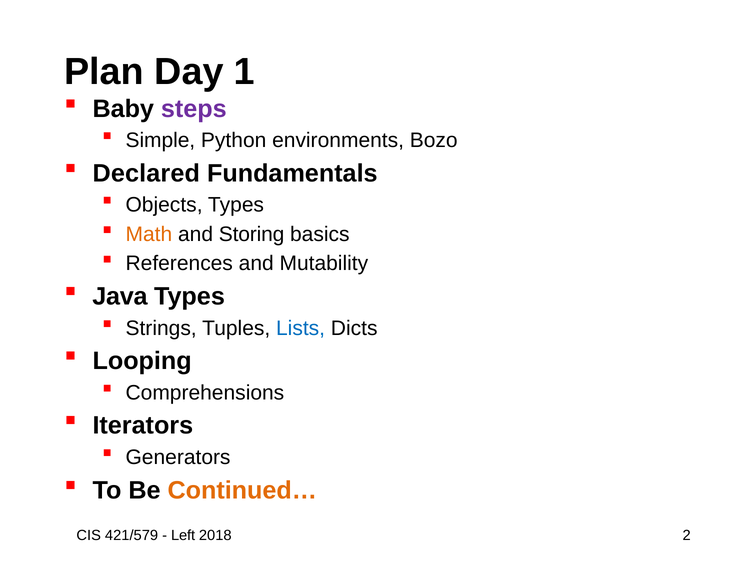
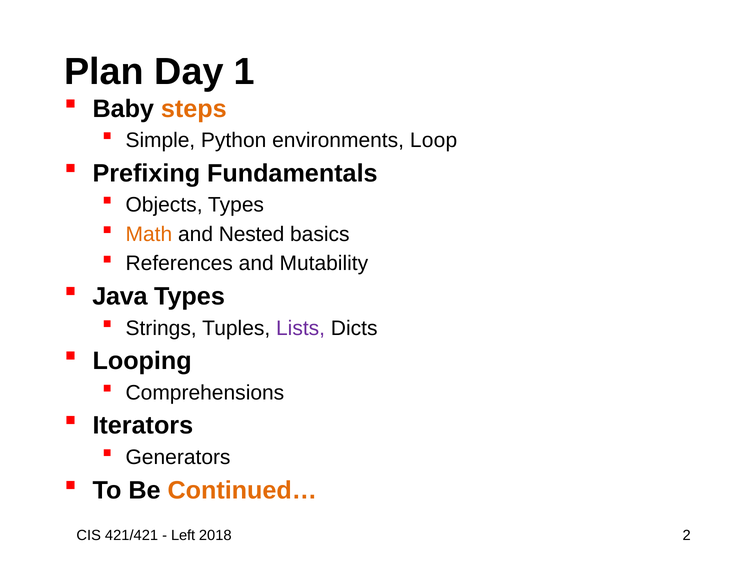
steps colour: purple -> orange (194, 109)
Bozo: Bozo -> Loop (434, 140)
Declared: Declared -> Prefixing (146, 173)
Storing: Storing -> Nested (252, 234)
Lists colour: blue -> purple (301, 328)
421/579: 421/579 -> 421/421 (132, 536)
